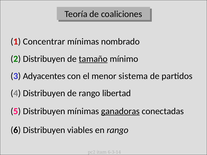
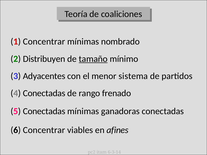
4 Distribuyen: Distribuyen -> Conectadas (44, 93)
libertad: libertad -> frenado (117, 93)
5 Distribuyen: Distribuyen -> Conectadas (44, 111)
ganadoras underline: present -> none (120, 111)
6 Distribuyen: Distribuyen -> Concentrar (44, 130)
en rango: rango -> afines (118, 130)
